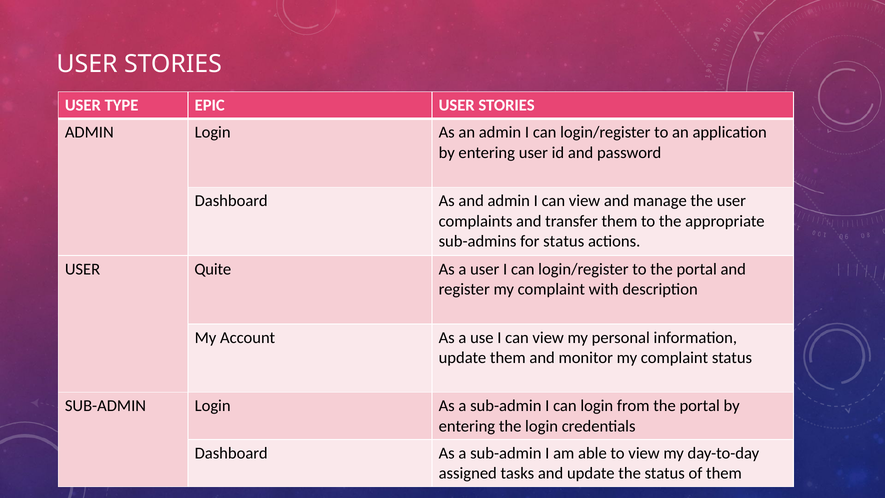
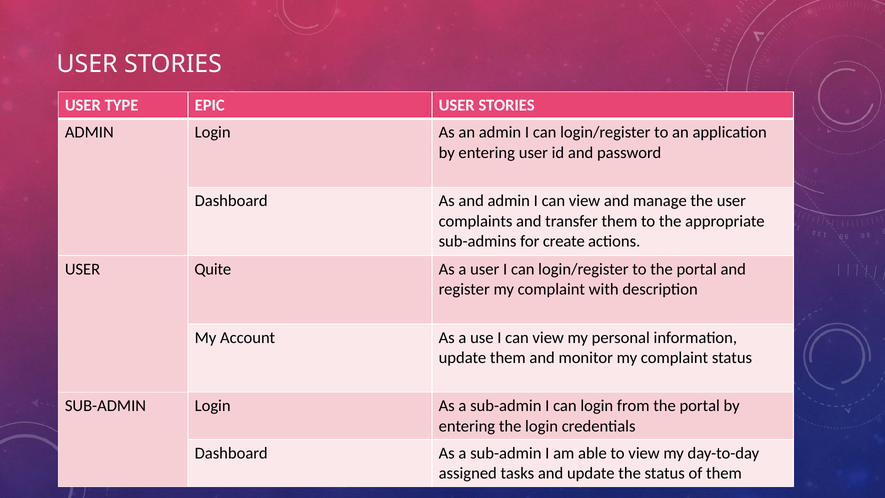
for status: status -> create (564, 241)
